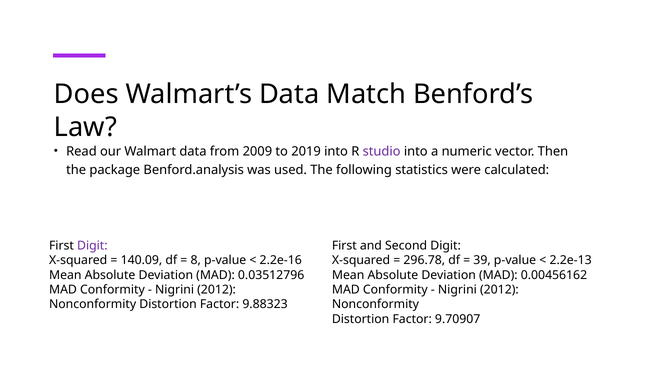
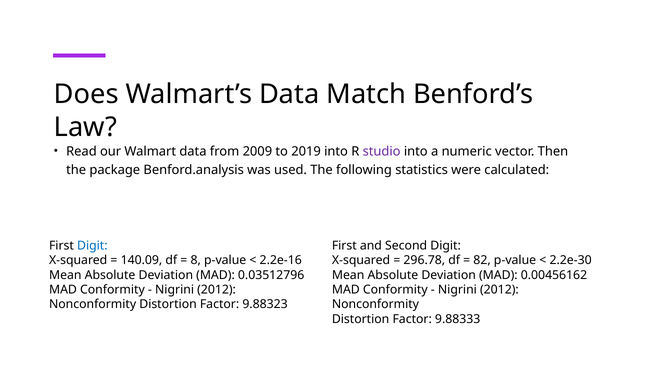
Digit colour: purple -> blue (92, 245)
39: 39 -> 82 (482, 260)
2.2e-13: 2.2e-13 -> 2.2e-30 (571, 260)
9.70907: 9.70907 -> 9.88333 (458, 319)
